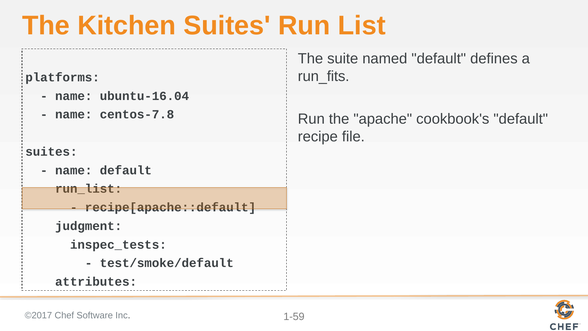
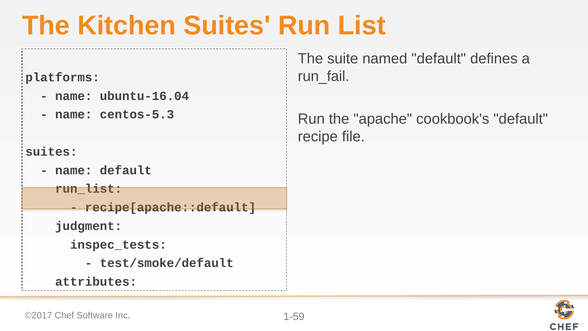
run_fits: run_fits -> run_fail (324, 76)
centos-7.8: centos-7.8 -> centos-5.3 (137, 114)
